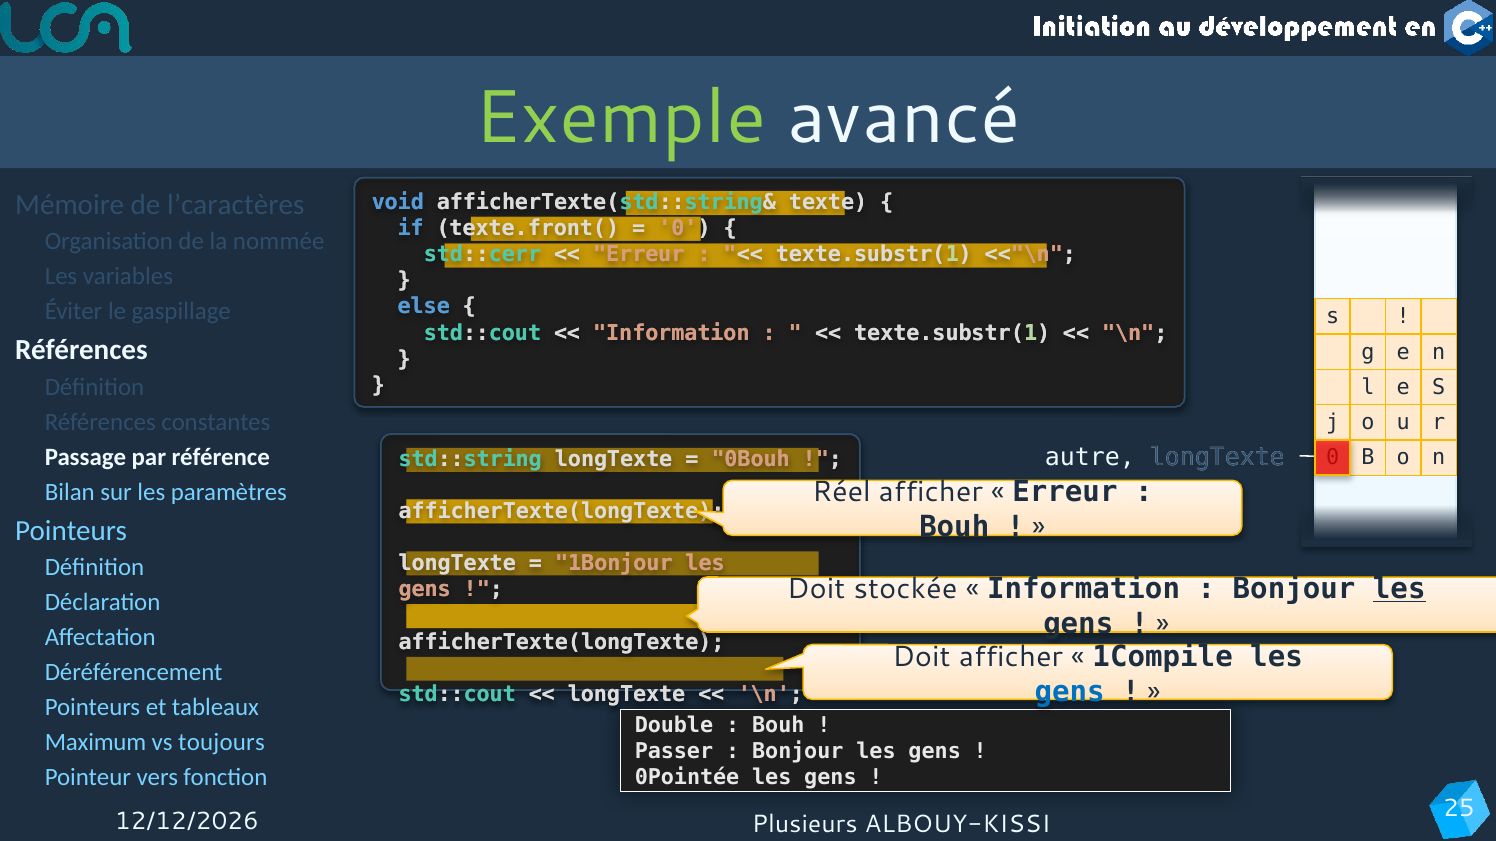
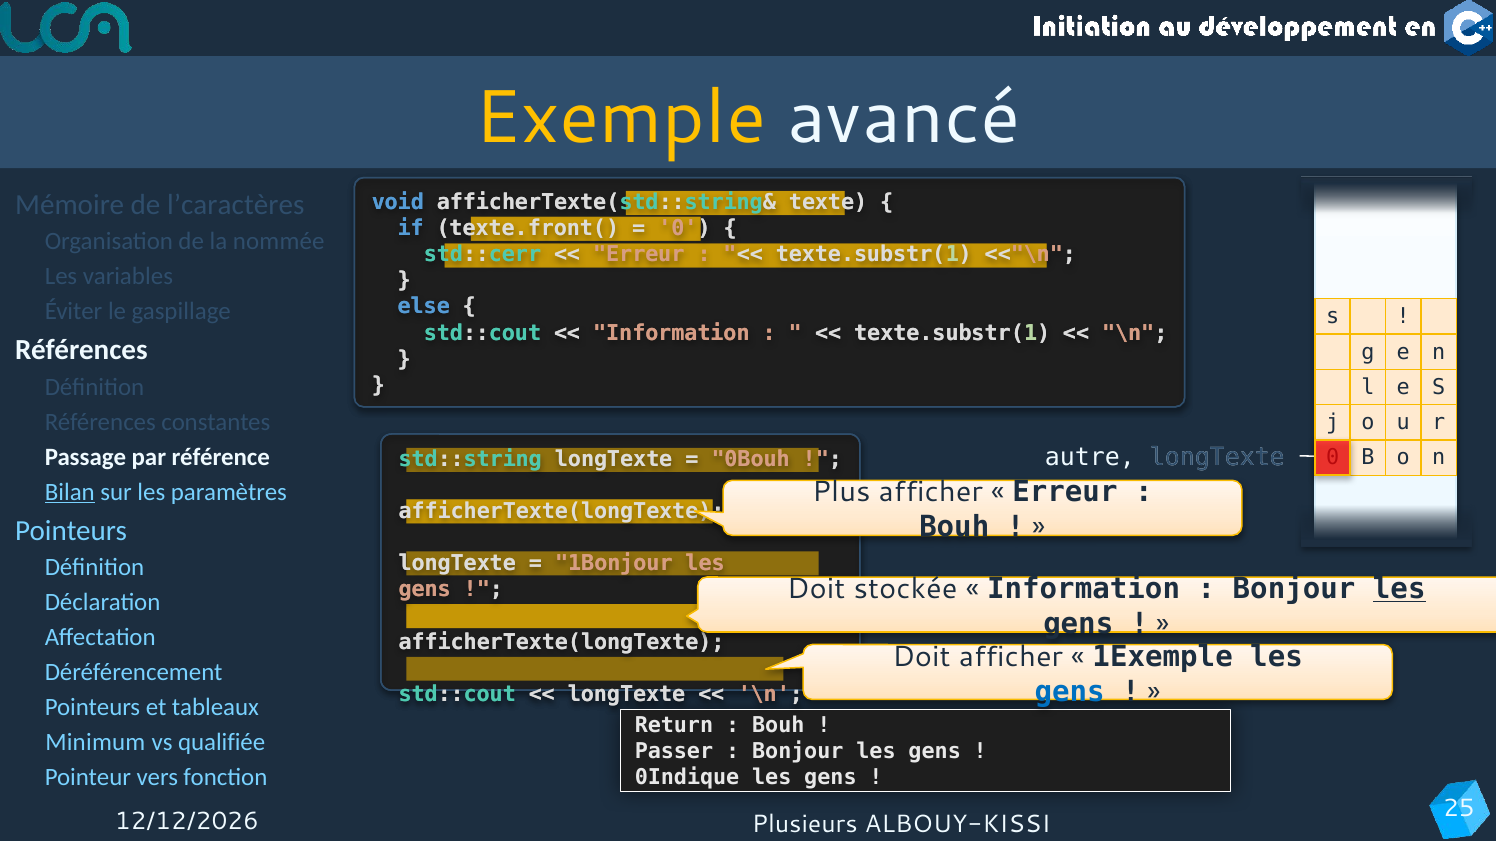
Exemple colour: light green -> yellow (620, 117)
Réel: Réel -> Plus (841, 493)
Bilan underline: none -> present (70, 492)
1Compile: 1Compile -> 1Exemple (1163, 657)
Double: Double -> Return (674, 726)
Maximum: Maximum -> Minimum (95, 743)
toujours: toujours -> qualifiée (222, 743)
0Pointée: 0Pointée -> 0Indique (687, 778)
